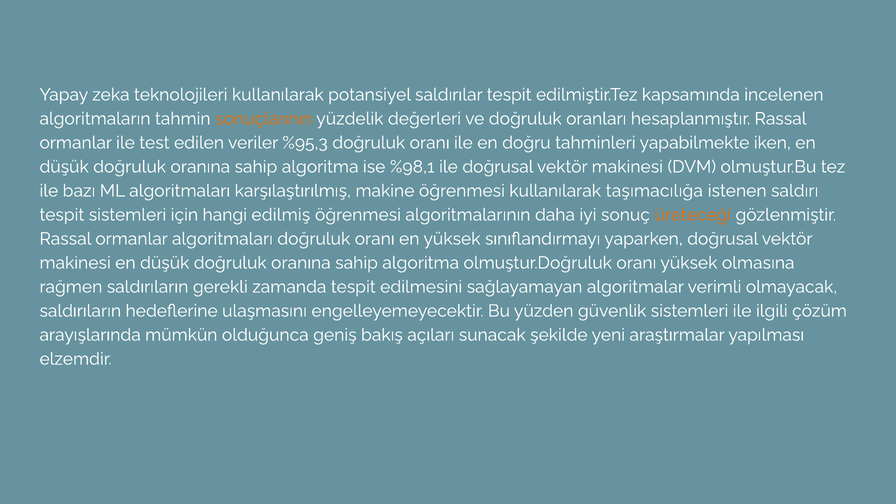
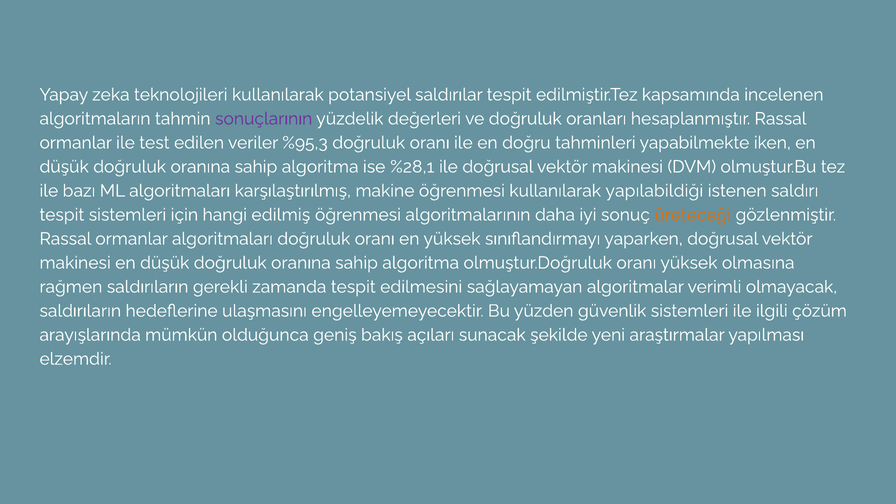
sonuçlarının colour: orange -> purple (264, 119)
%98,1: %98,1 -> %28,1 (412, 167)
taşımacılığa: taşımacılığa -> yapılabildiği (654, 191)
